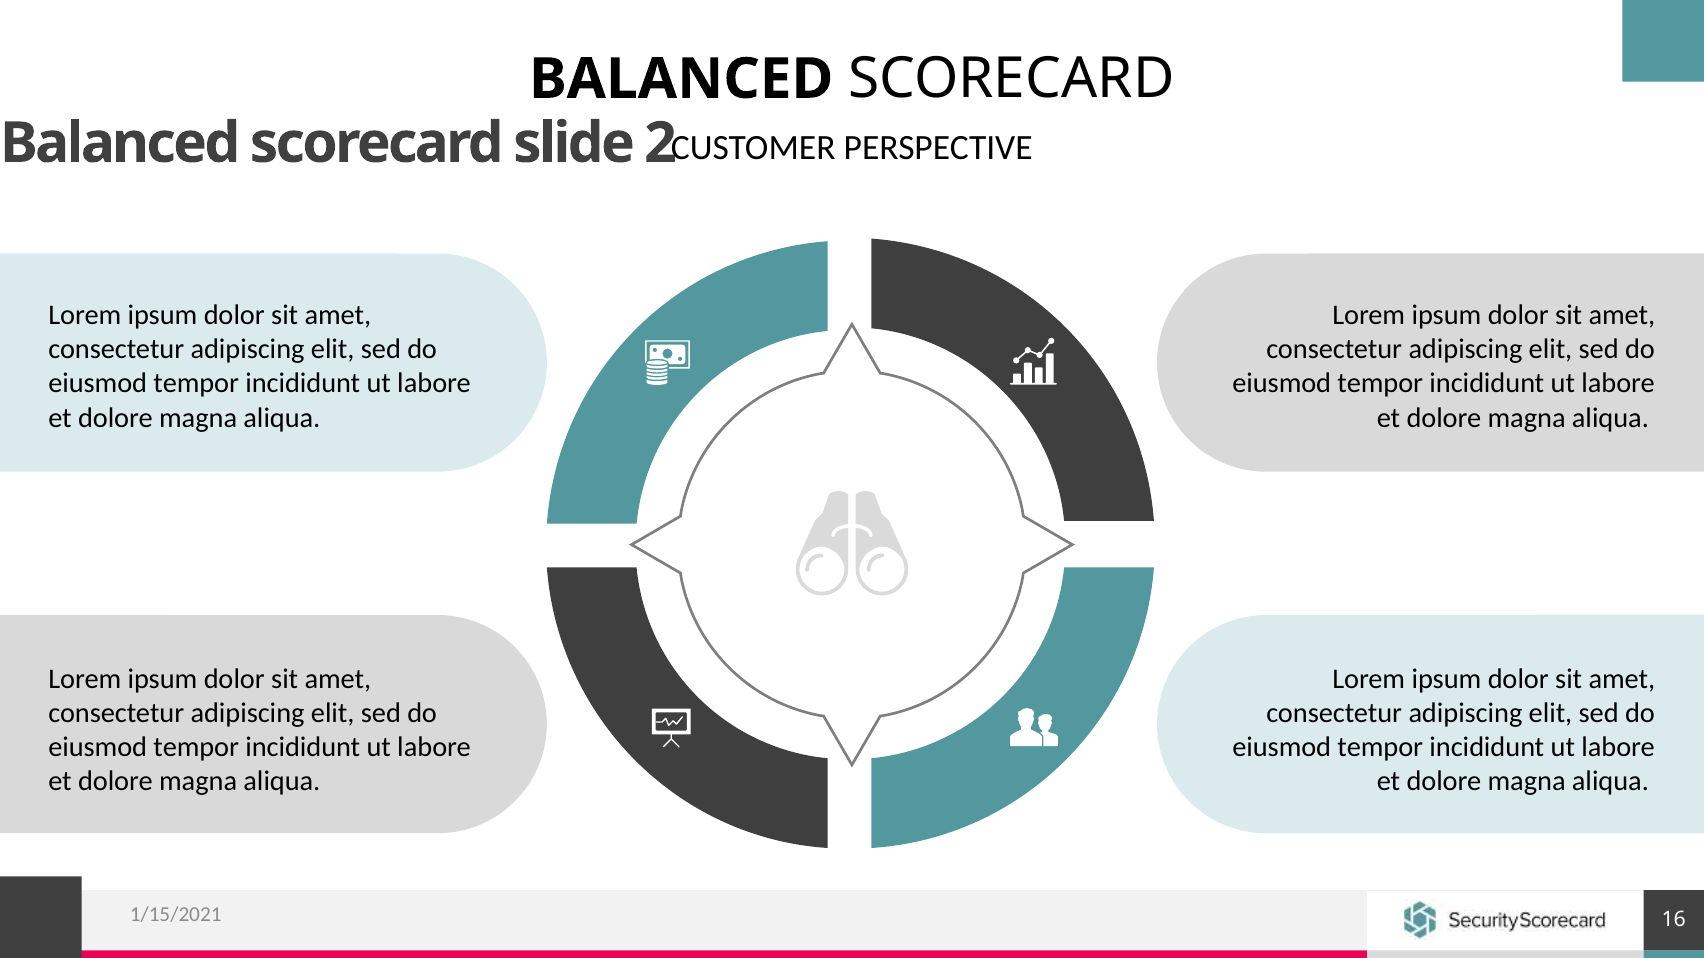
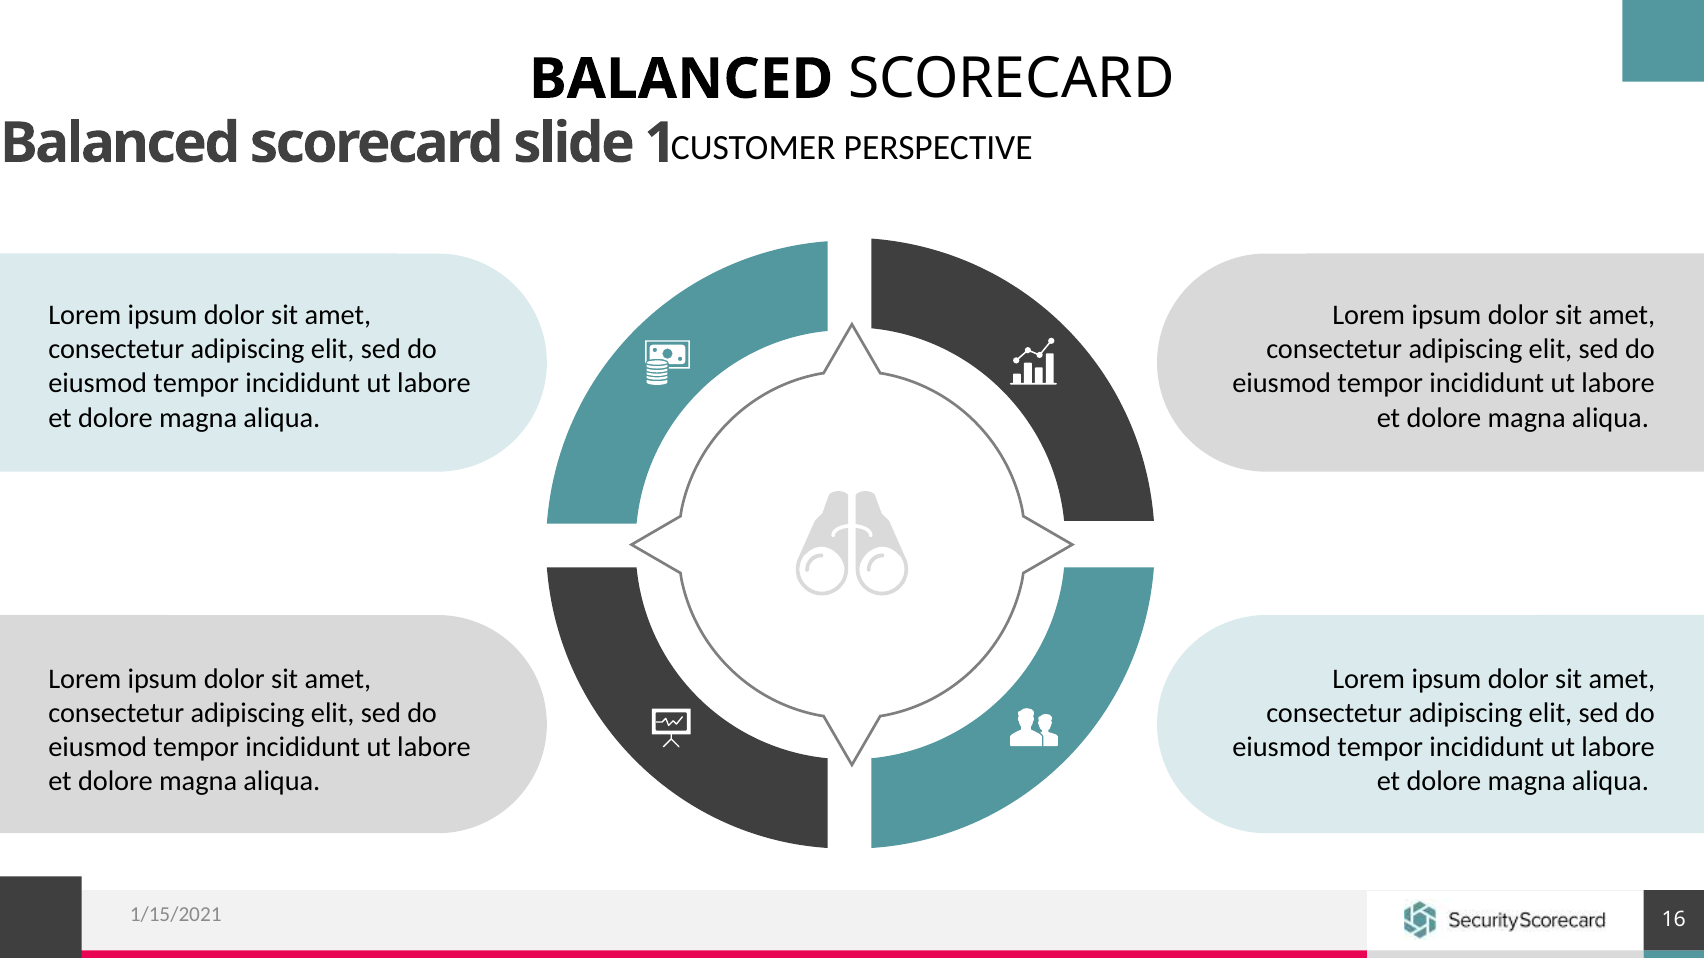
2: 2 -> 1 (660, 143)
